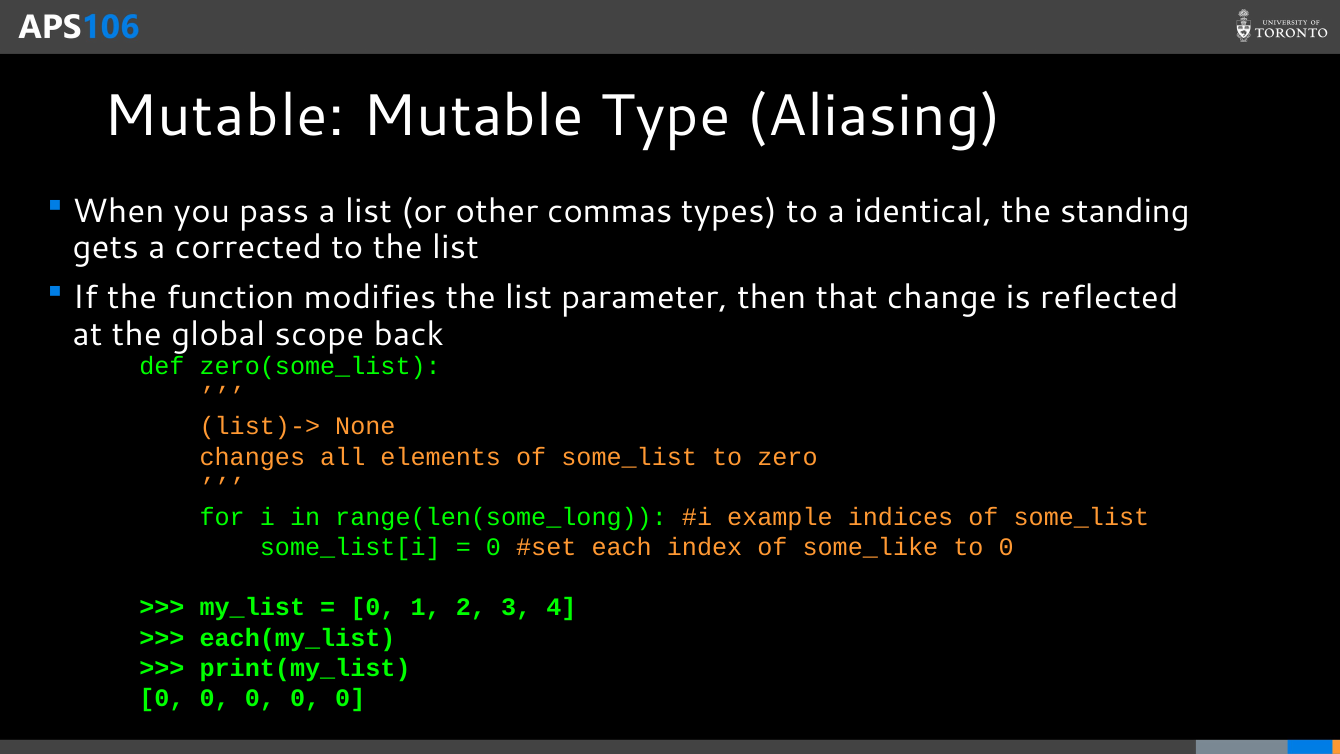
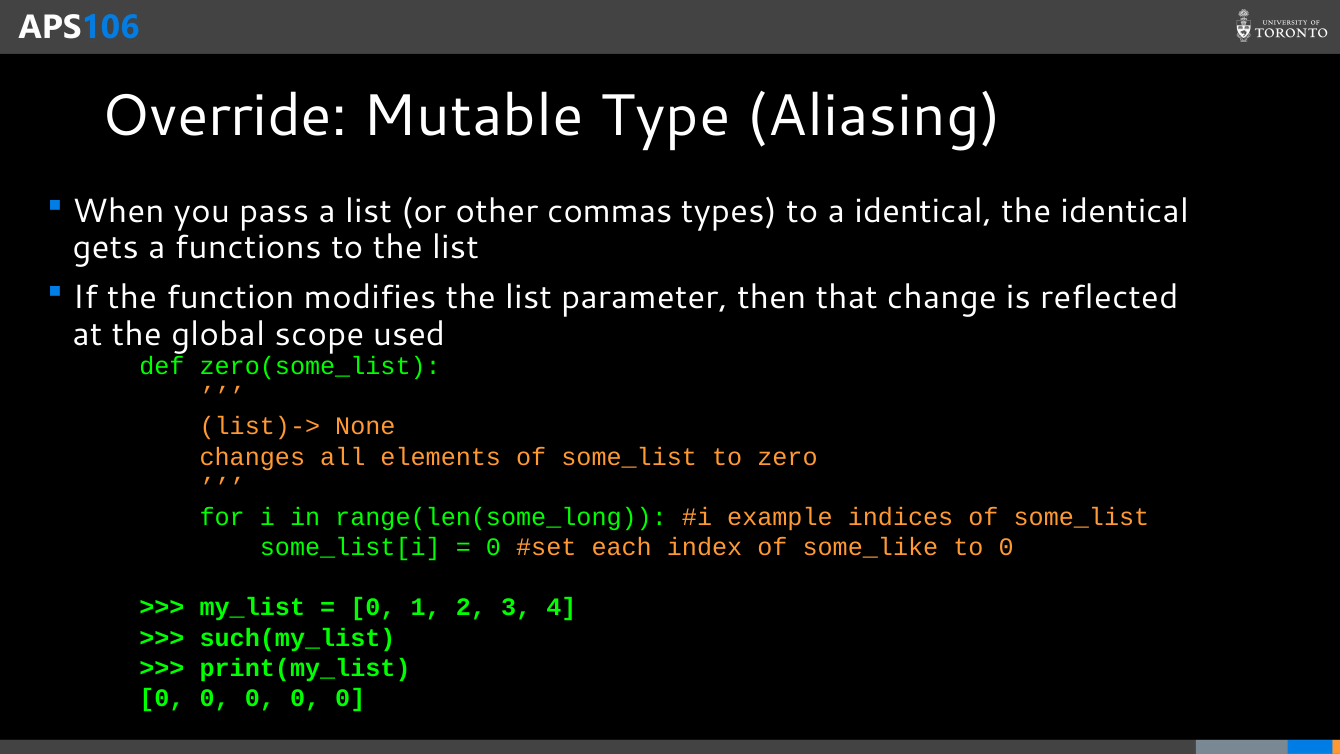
Mutable: Mutable -> Override (225, 116)
the standing: standing -> identical (1125, 211)
corrected: corrected -> functions (248, 248)
back: back -> used (409, 334)
each(my_list: each(my_list -> such(my_list (298, 638)
